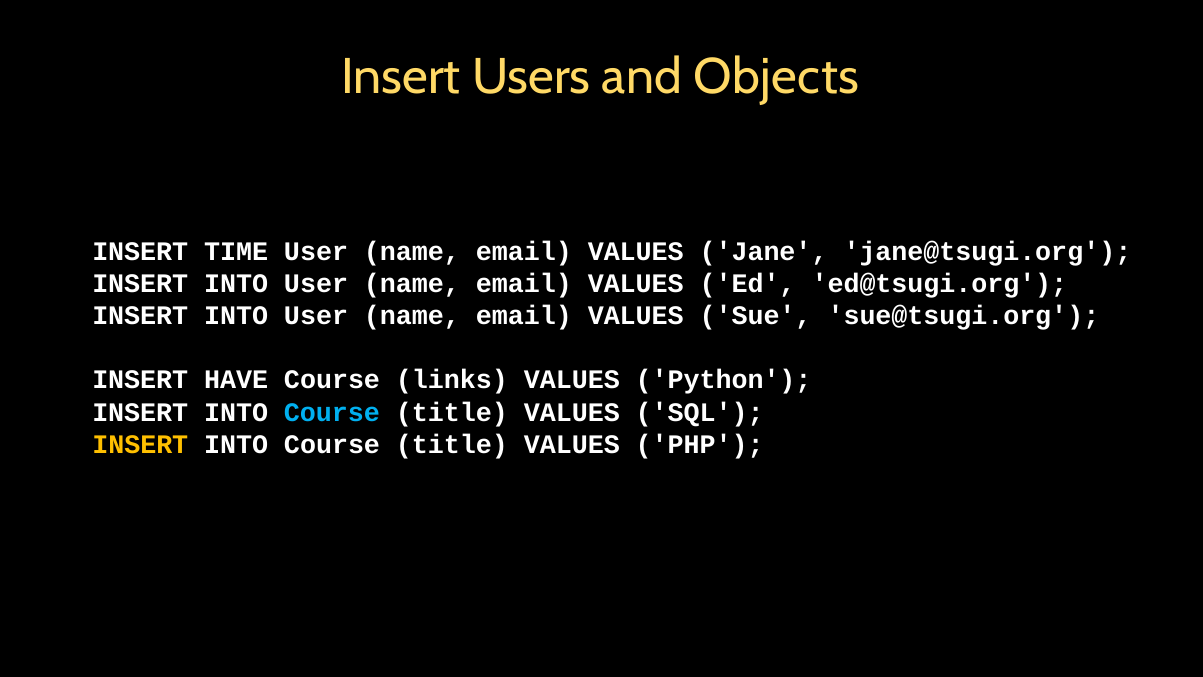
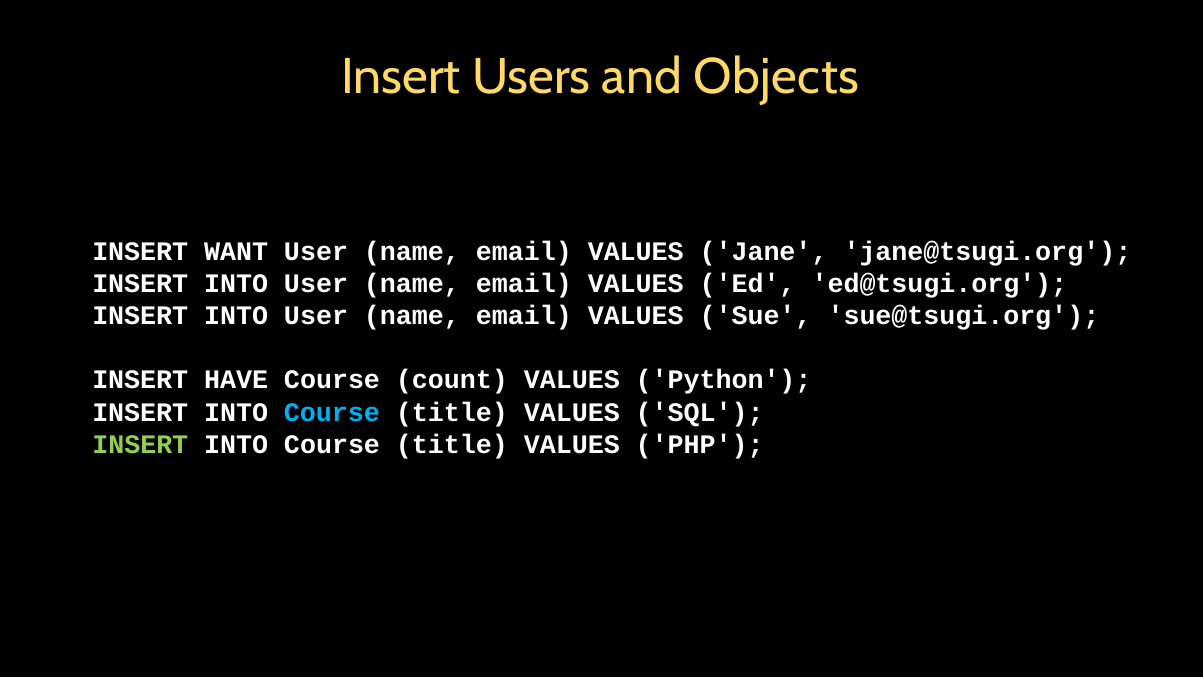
TIME: TIME -> WANT (236, 252)
links: links -> count (452, 380)
INSERT colour: yellow -> light green (140, 444)
